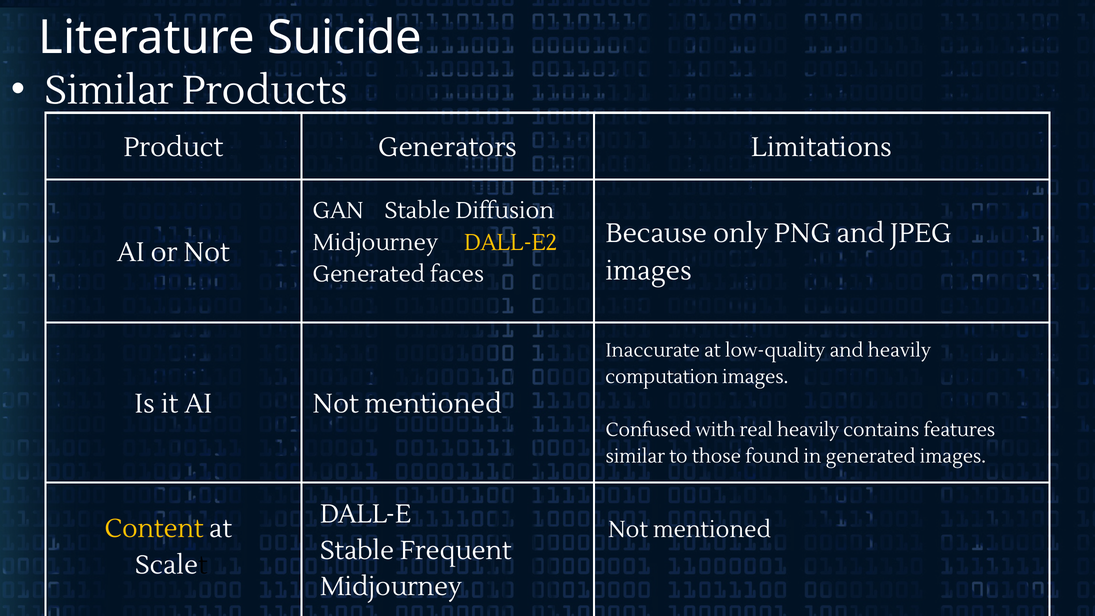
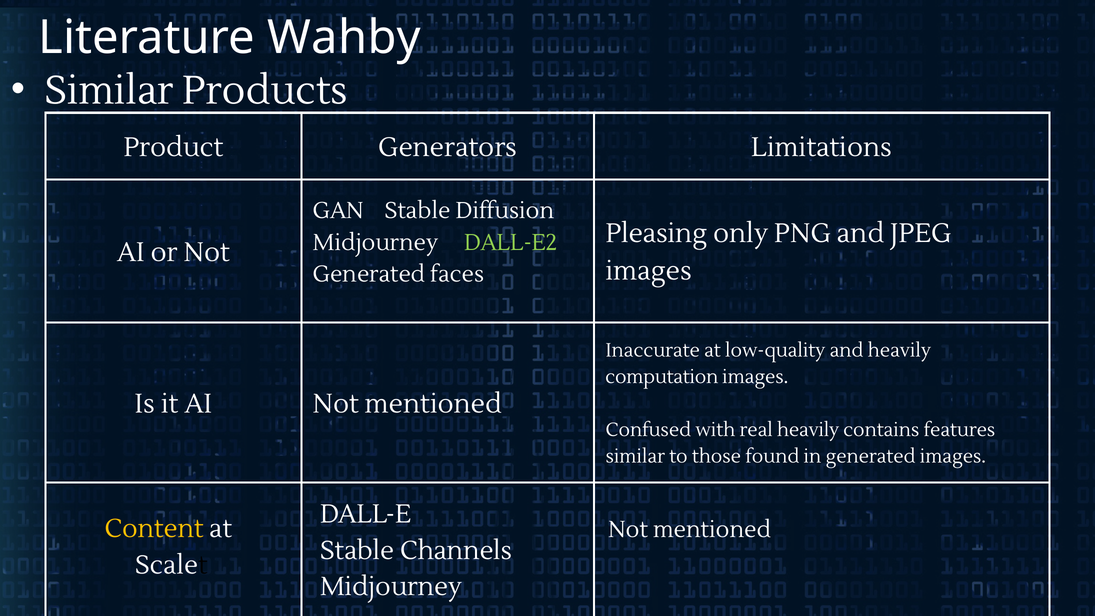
Suicide: Suicide -> Wahby (344, 38)
Because: Because -> Pleasing (656, 234)
DALL-E2 colour: yellow -> light green (511, 242)
Frequent: Frequent -> Channels (456, 551)
